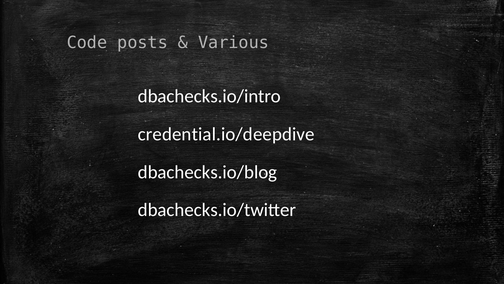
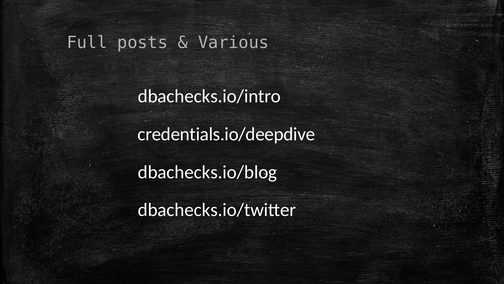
Code: Code -> Full (87, 42)
credential.io/deepdive: credential.io/deepdive -> credentials.io/deepdive (226, 134)
